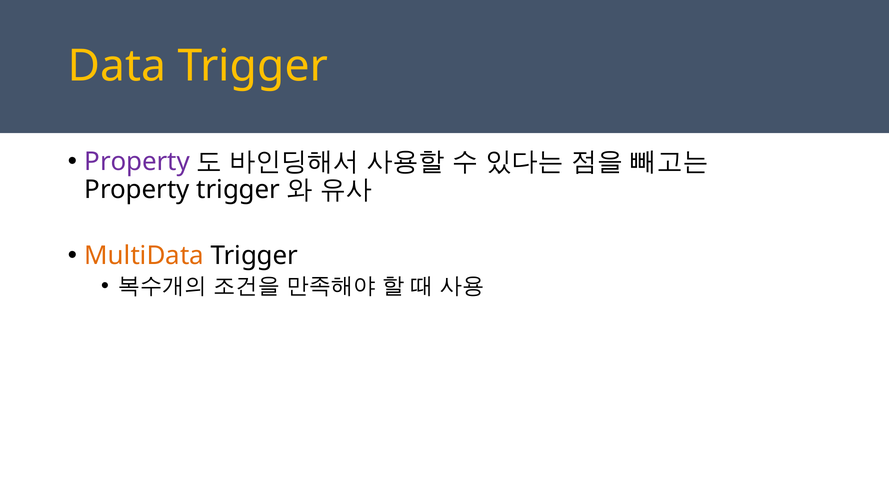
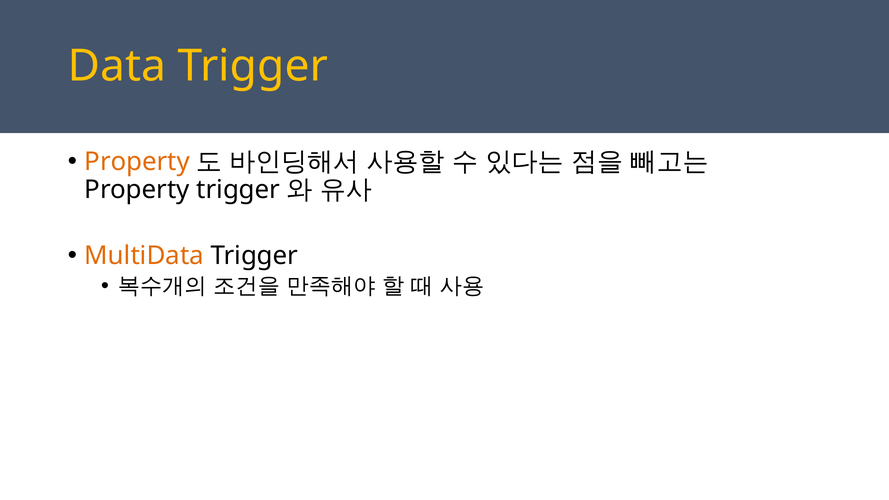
Property colour: purple -> orange (137, 162)
